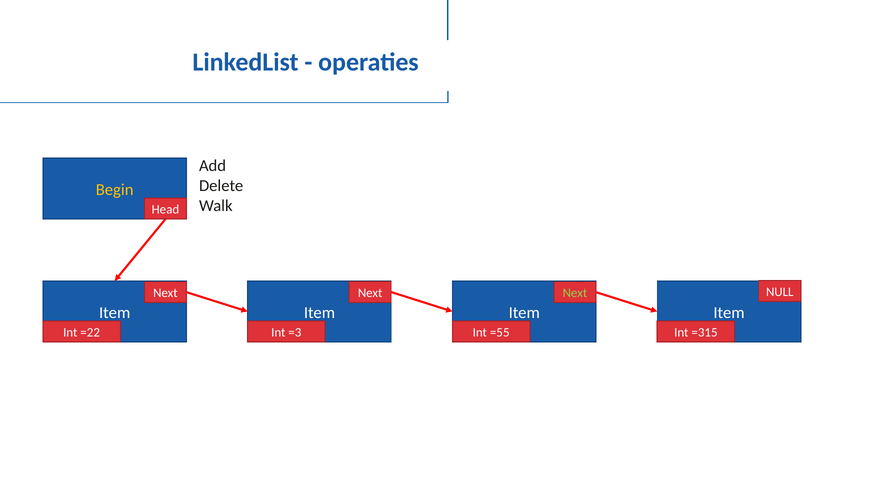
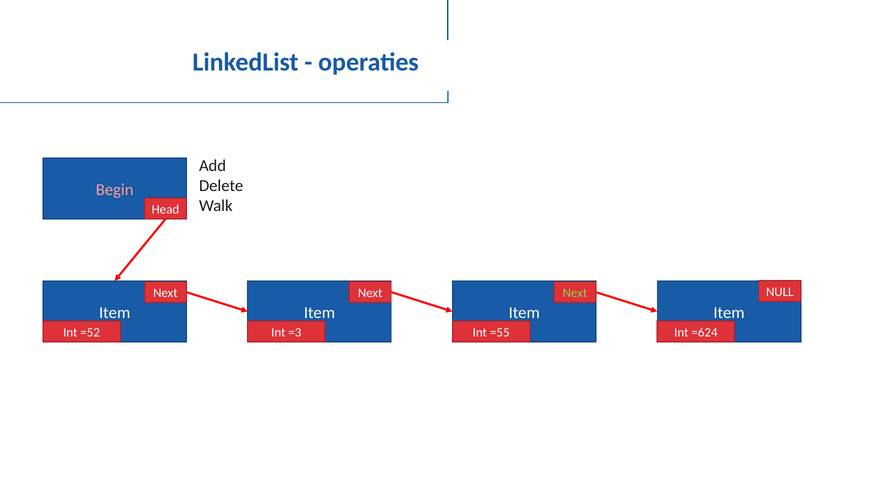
Begin colour: yellow -> pink (115, 190)
=22: =22 -> =52 (90, 333)
=315: =315 -> =624 (705, 333)
